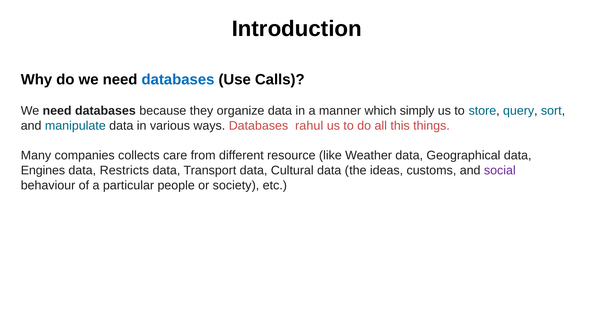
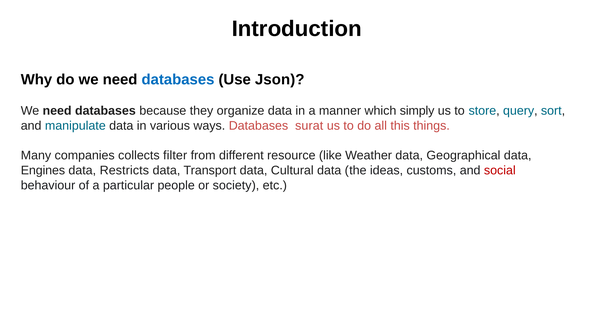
Calls: Calls -> Json (280, 80)
rahul: rahul -> surat (309, 126)
care: care -> filter (175, 156)
social colour: purple -> red (500, 171)
